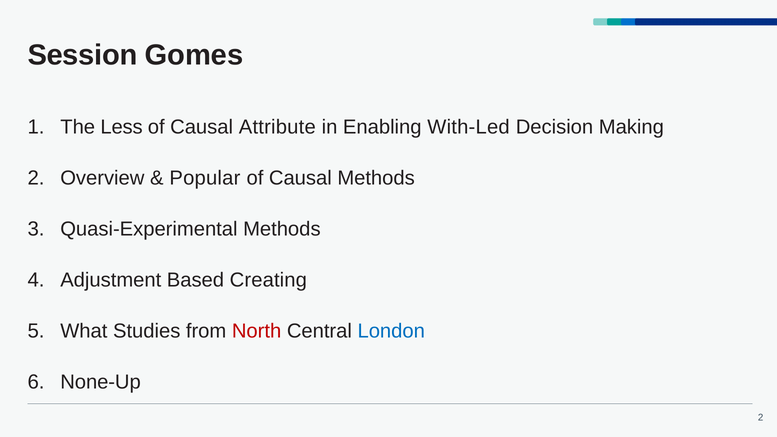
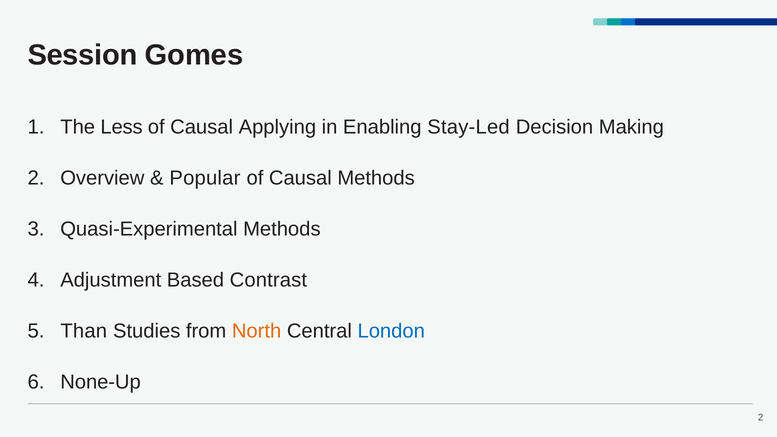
Attribute: Attribute -> Applying (277, 127)
With-Led: With-Led -> Stay-Led (469, 127)
Creating: Creating -> Contrast (268, 280)
What: What -> Than (84, 331)
North colour: red -> orange (257, 331)
